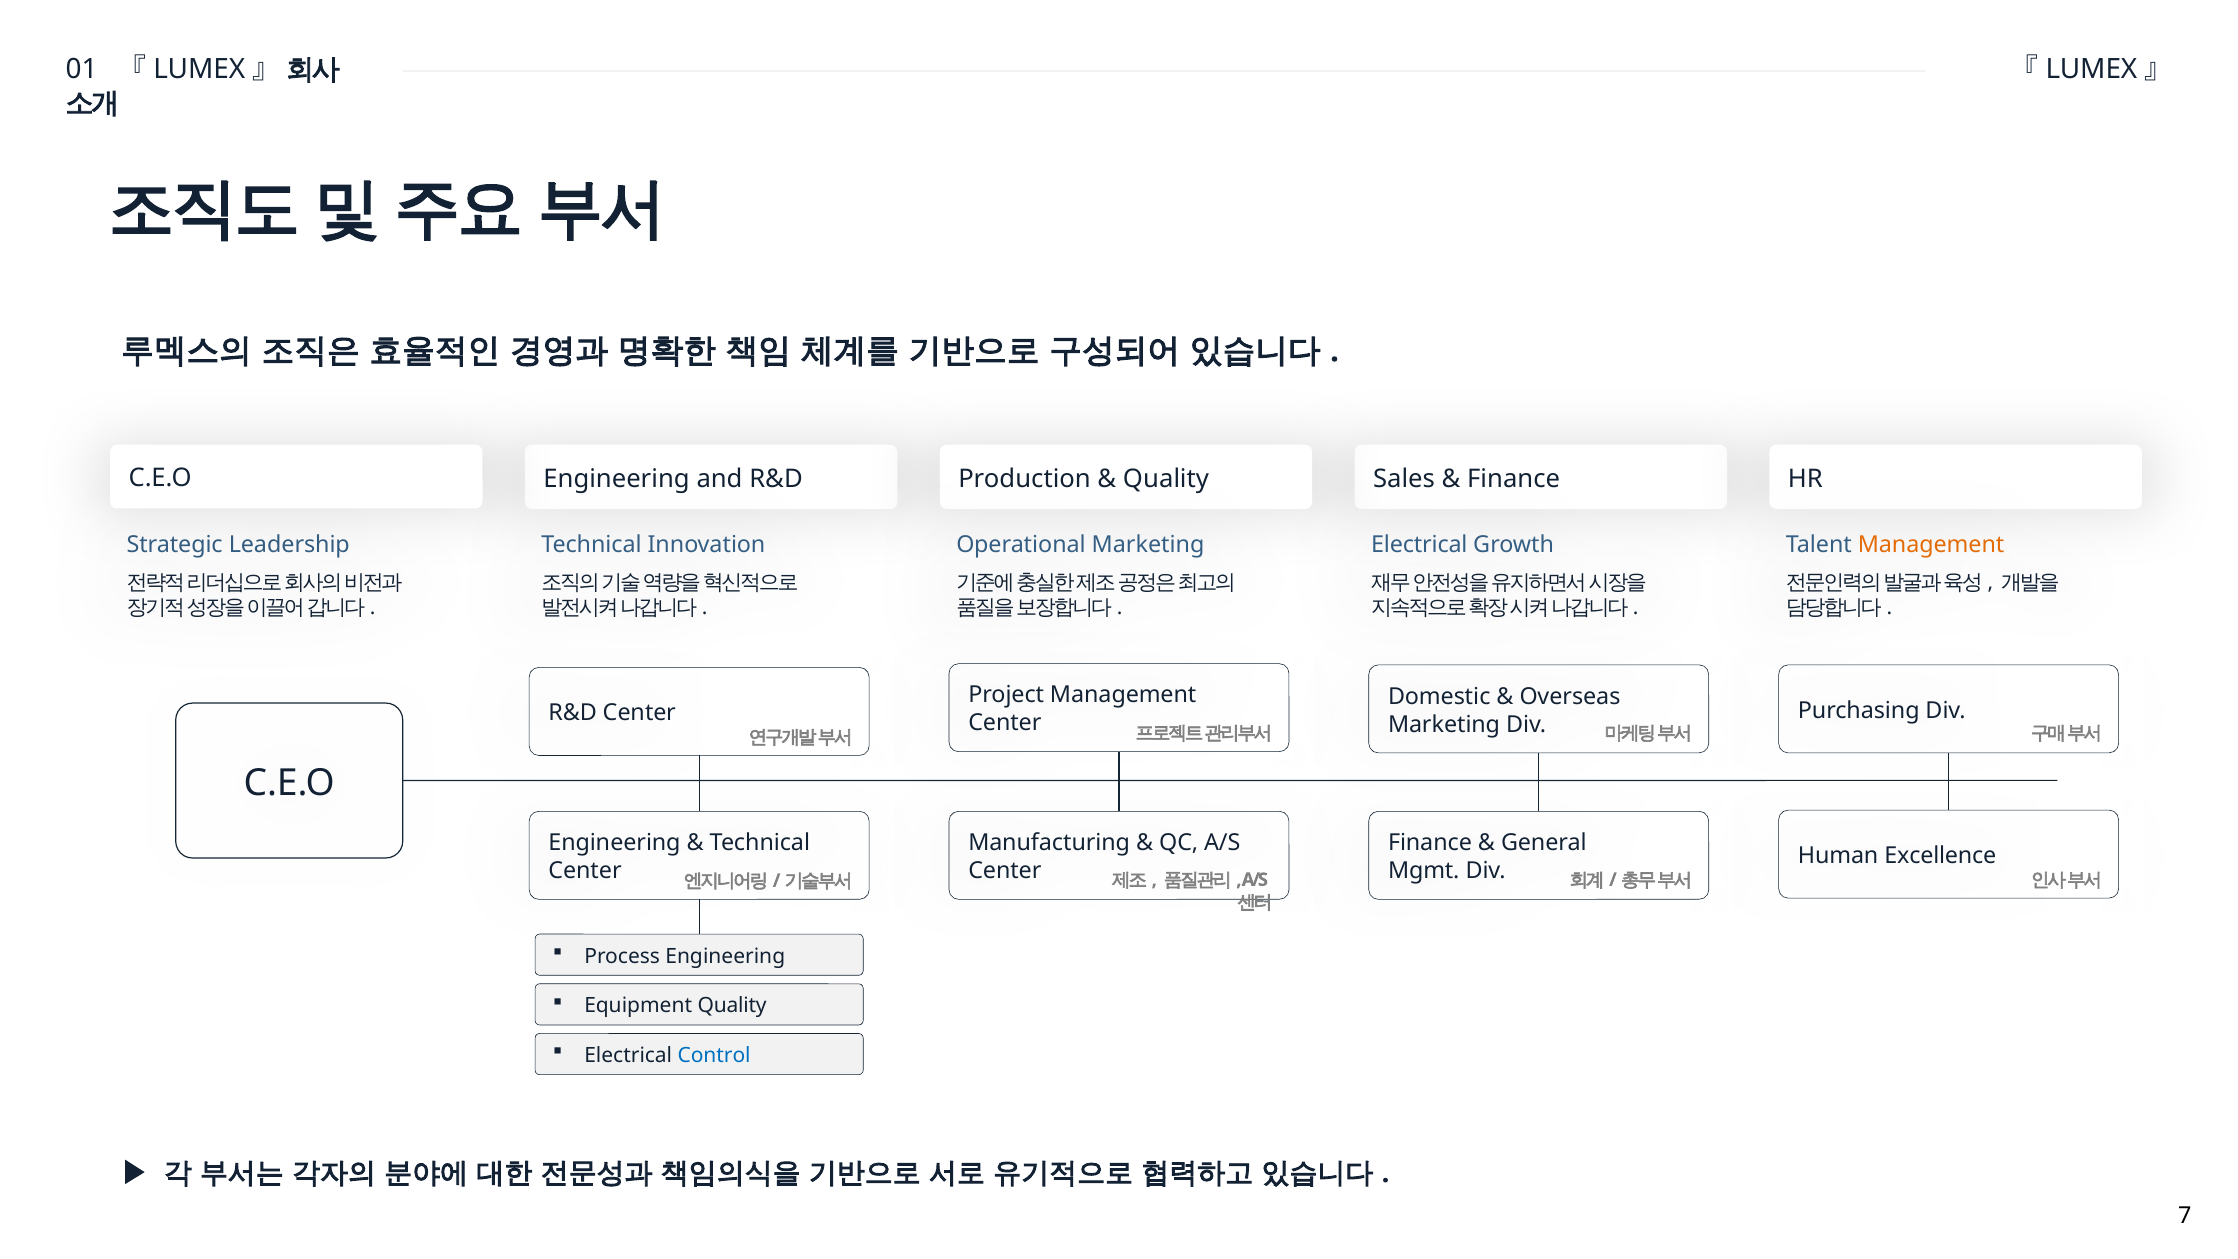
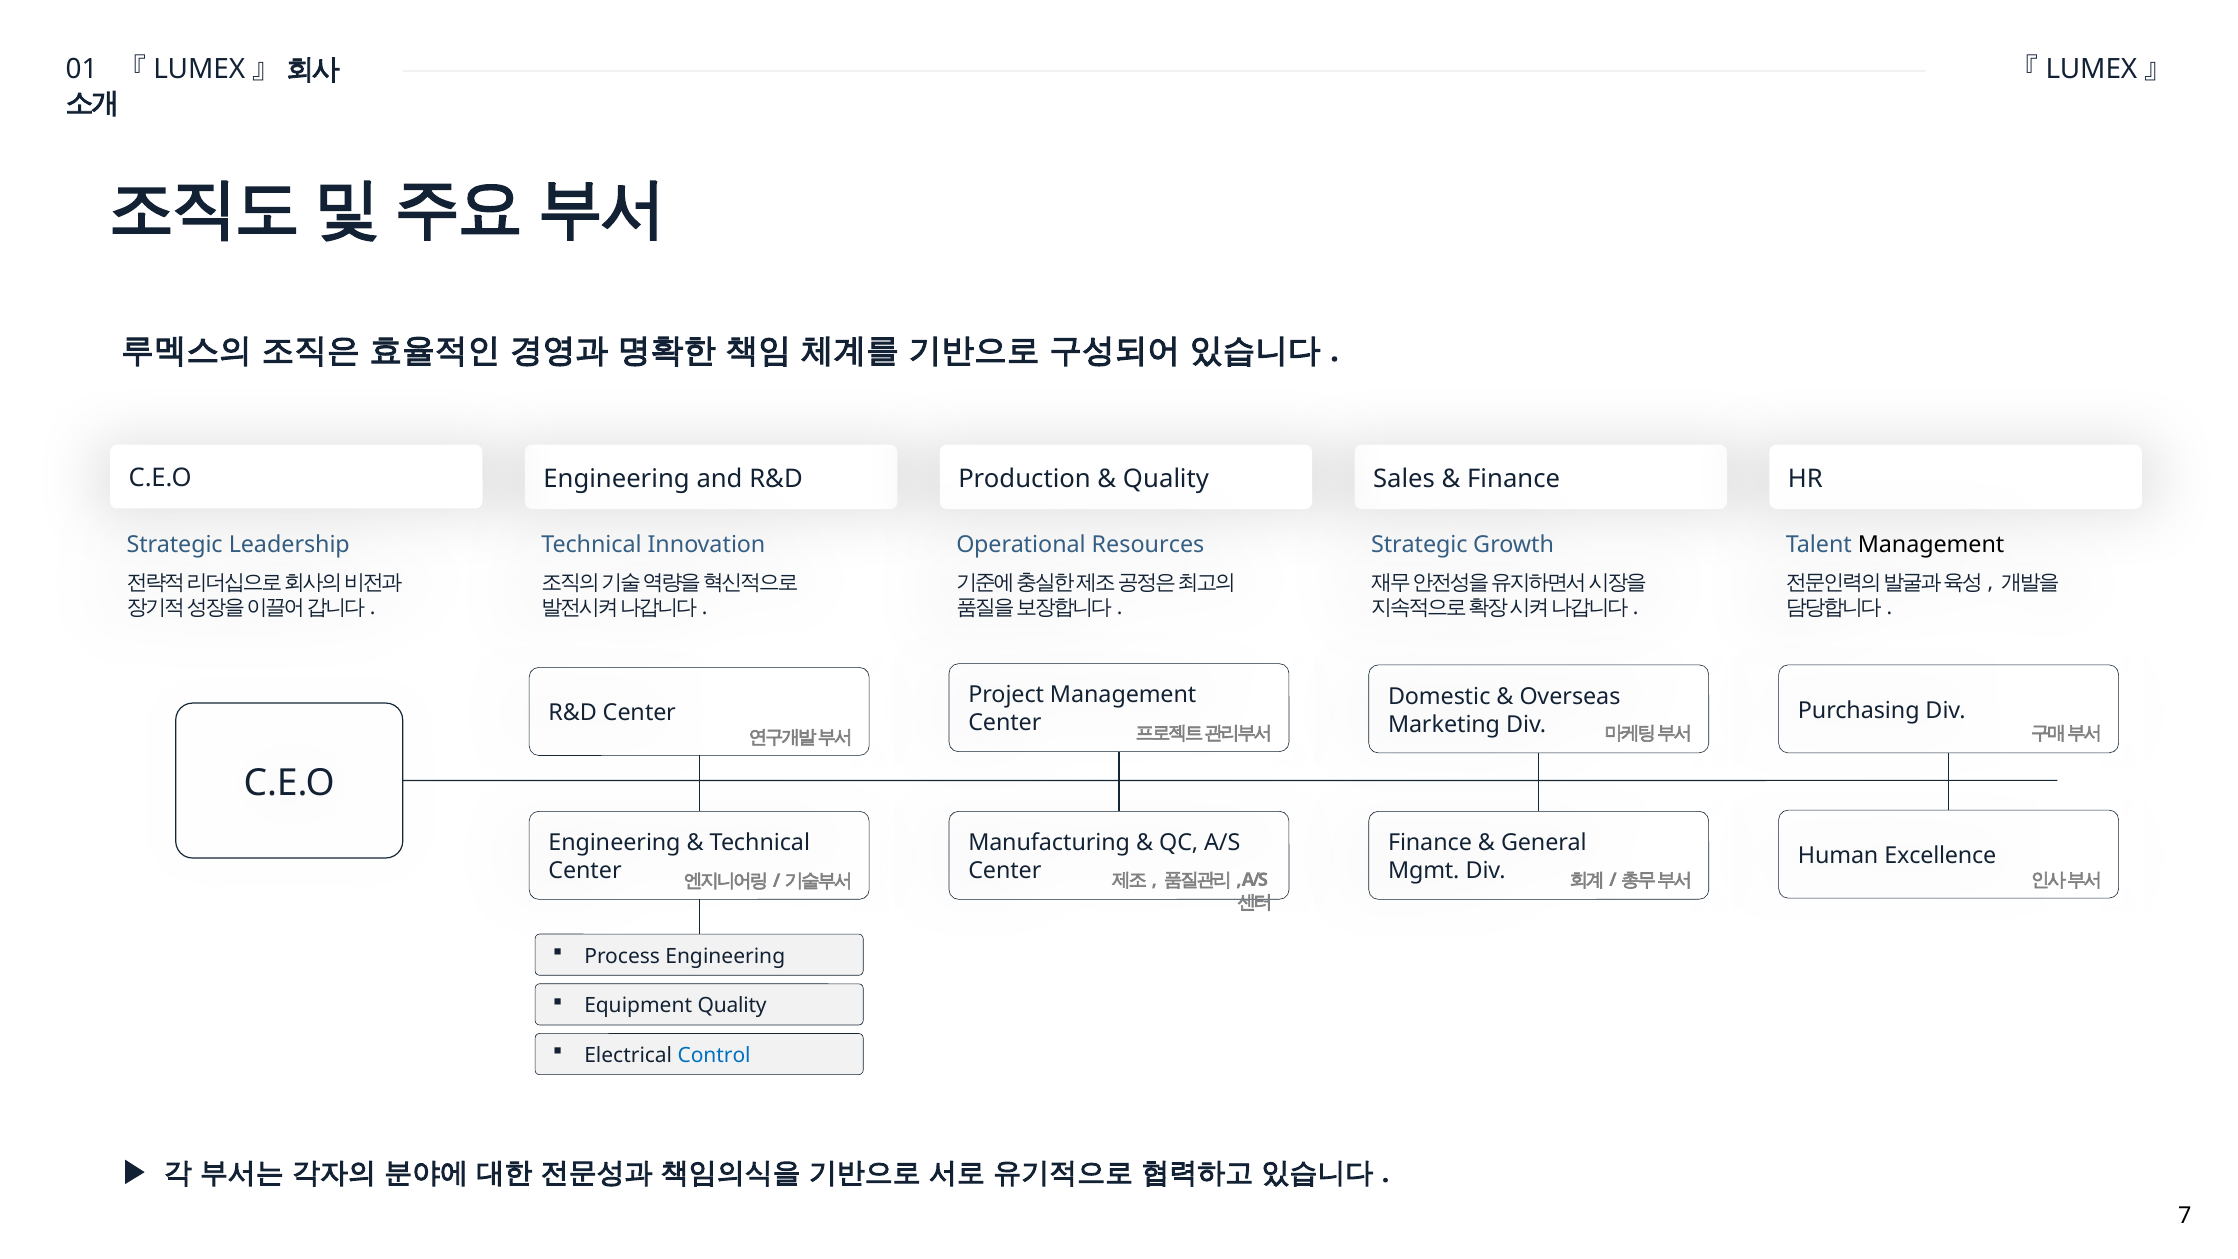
Operational Marketing: Marketing -> Resources (1148, 545)
Electrical: Electrical -> Strategic (1419, 545)
Management colour: orange -> black (1931, 545)
